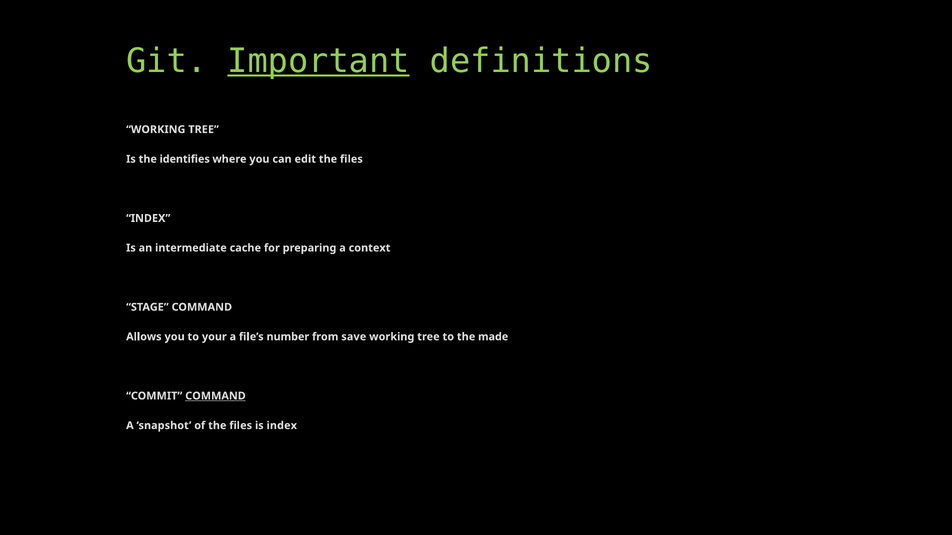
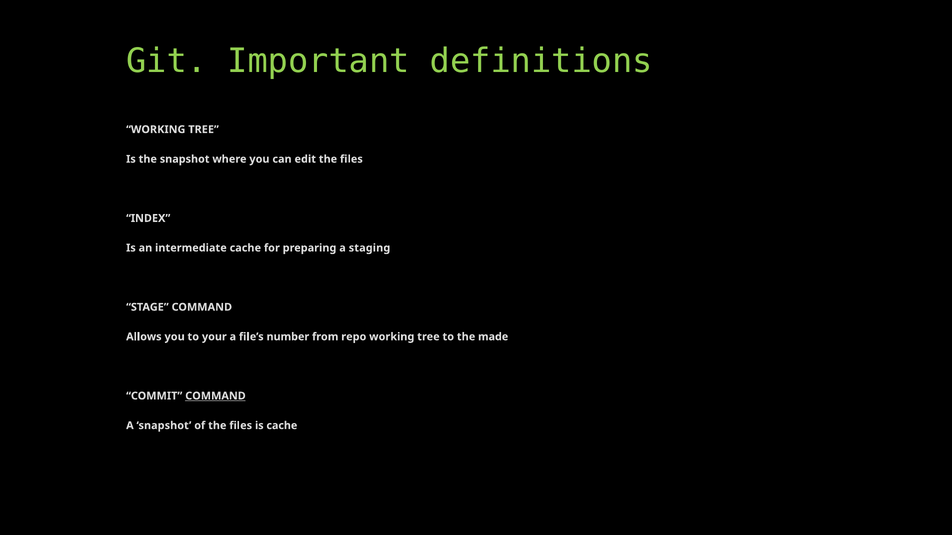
Important underline: present -> none (318, 61)
the identifies: identifies -> snapshot (185, 159)
context: context -> staging (369, 248)
save: save -> repo (354, 337)
is index: index -> cache (282, 426)
